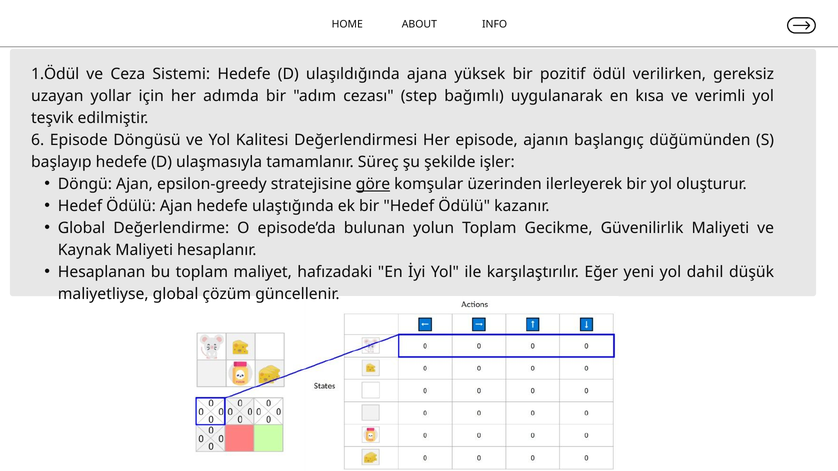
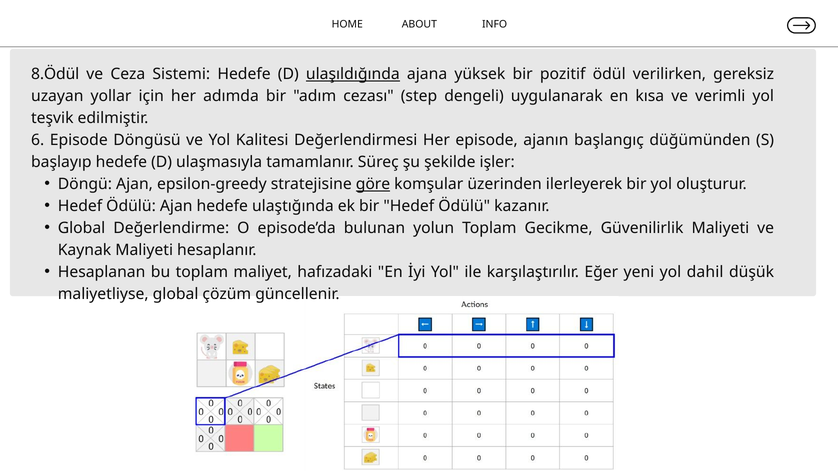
1.Ödül: 1.Ödül -> 8.Ödül (55, 74)
ulaşıldığında underline: none -> present (353, 74)
bağımlı: bağımlı -> dengeli (474, 96)
